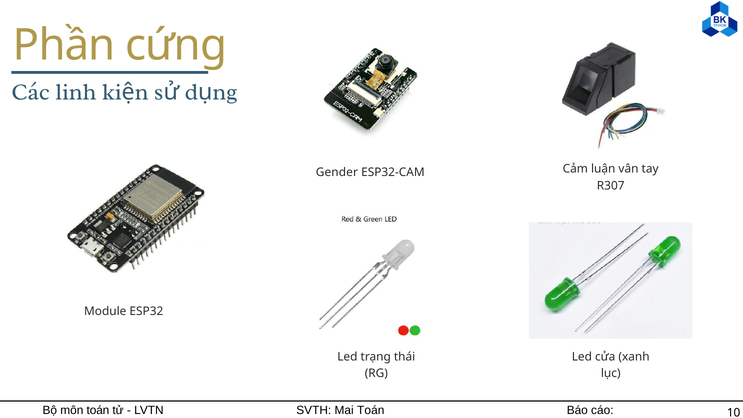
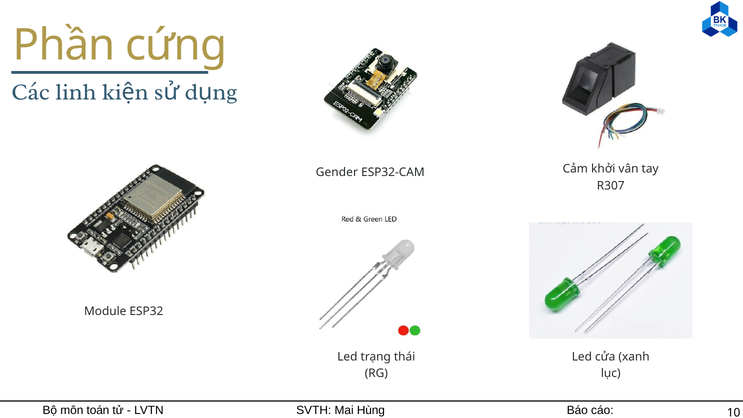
luận: luận -> khởi (603, 169)
Mai Toán: Toán -> Hùng (371, 410)
